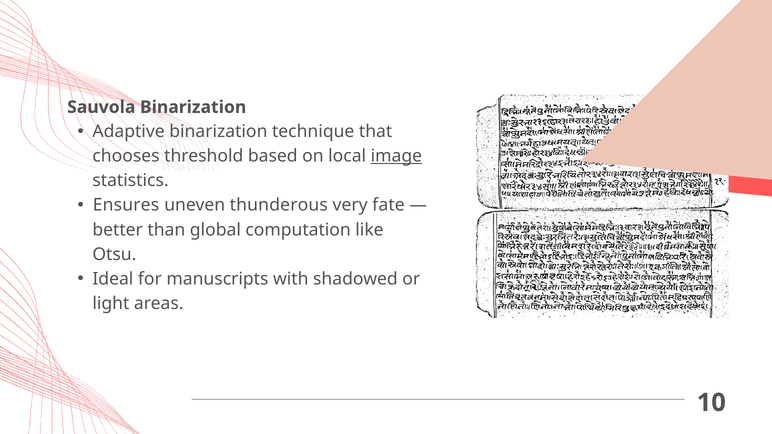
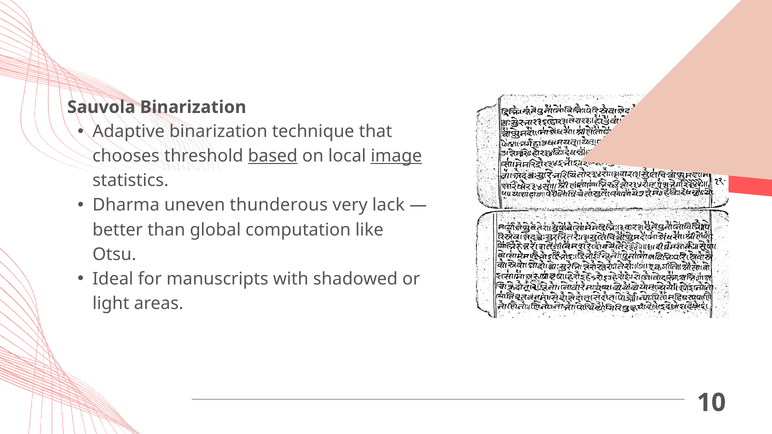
based underline: none -> present (273, 156)
Ensures: Ensures -> Dharma (126, 205)
fate: fate -> lack (388, 205)
